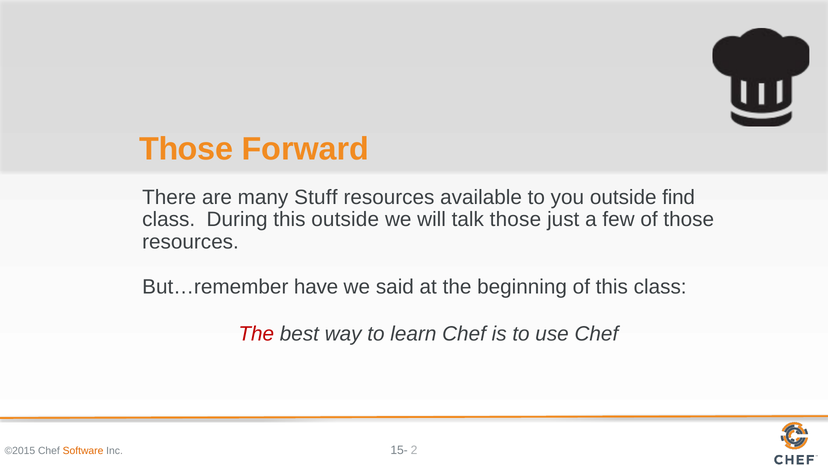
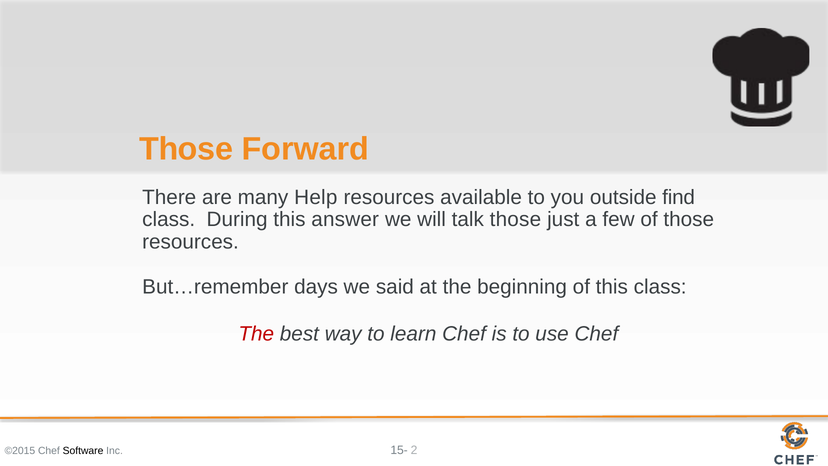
Stuff: Stuff -> Help (316, 197)
this outside: outside -> answer (345, 219)
have: have -> days (316, 287)
Software colour: orange -> black (83, 451)
